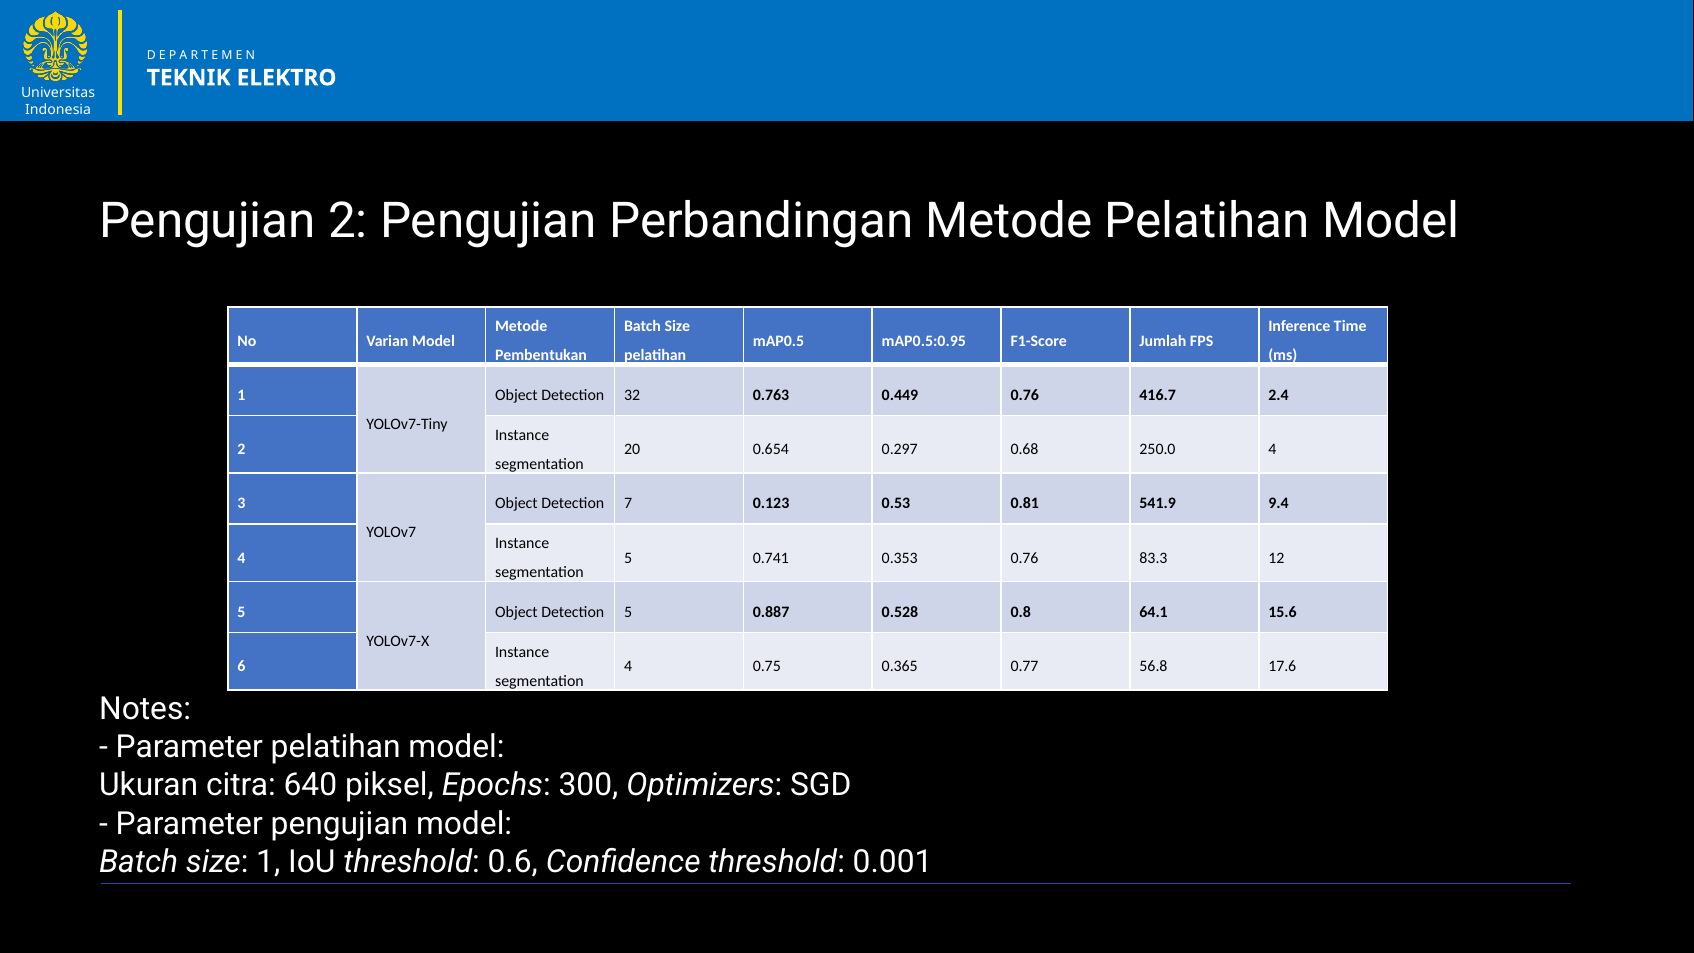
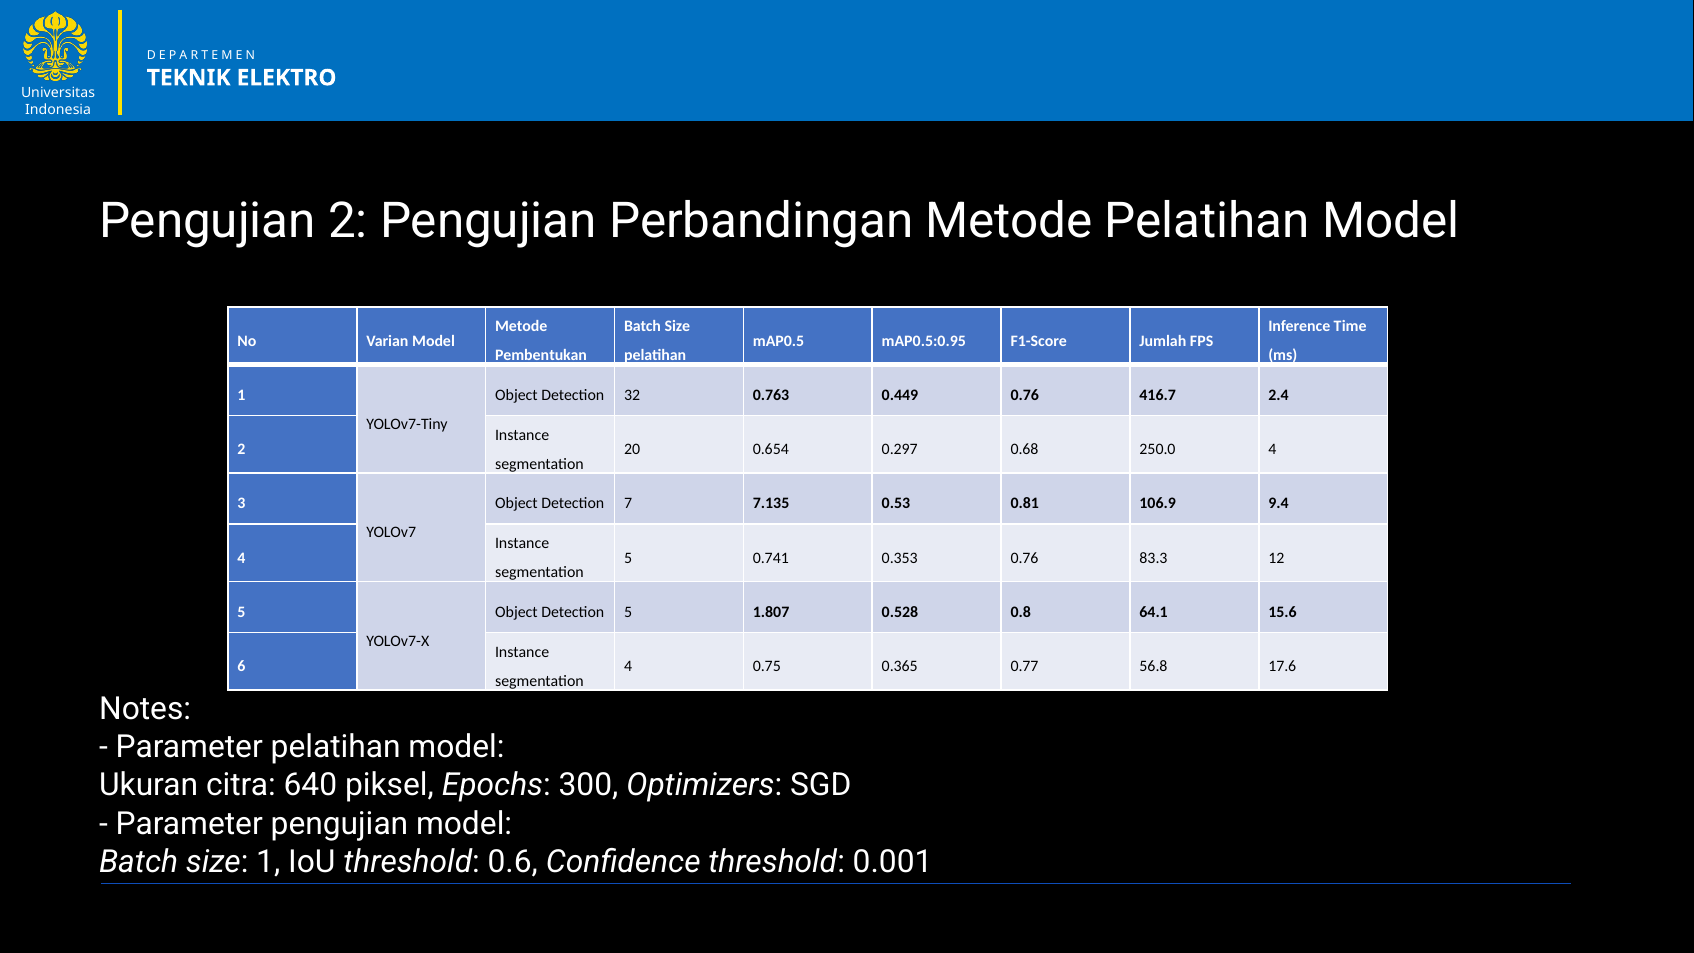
0.123: 0.123 -> 7.135 (771, 504)
541.9: 541.9 -> 106.9 (1158, 504)
0.887: 0.887 -> 1.807 (771, 612)
